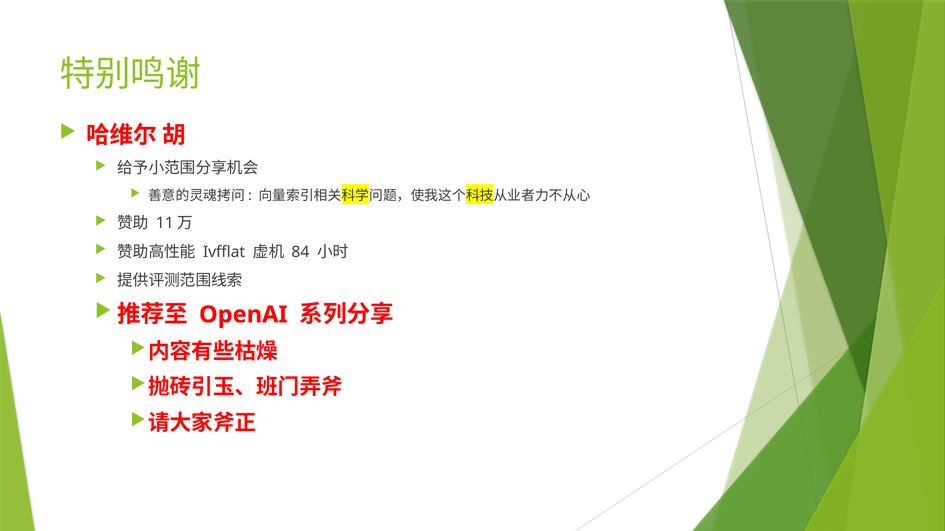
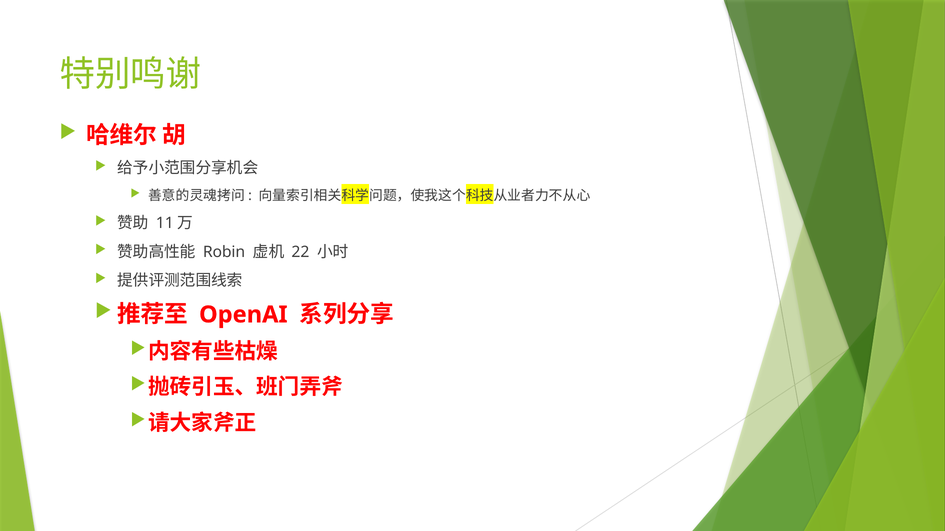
Ivfflat: Ivfflat -> Robin (224, 252)
84: 84 -> 22 (300, 252)
